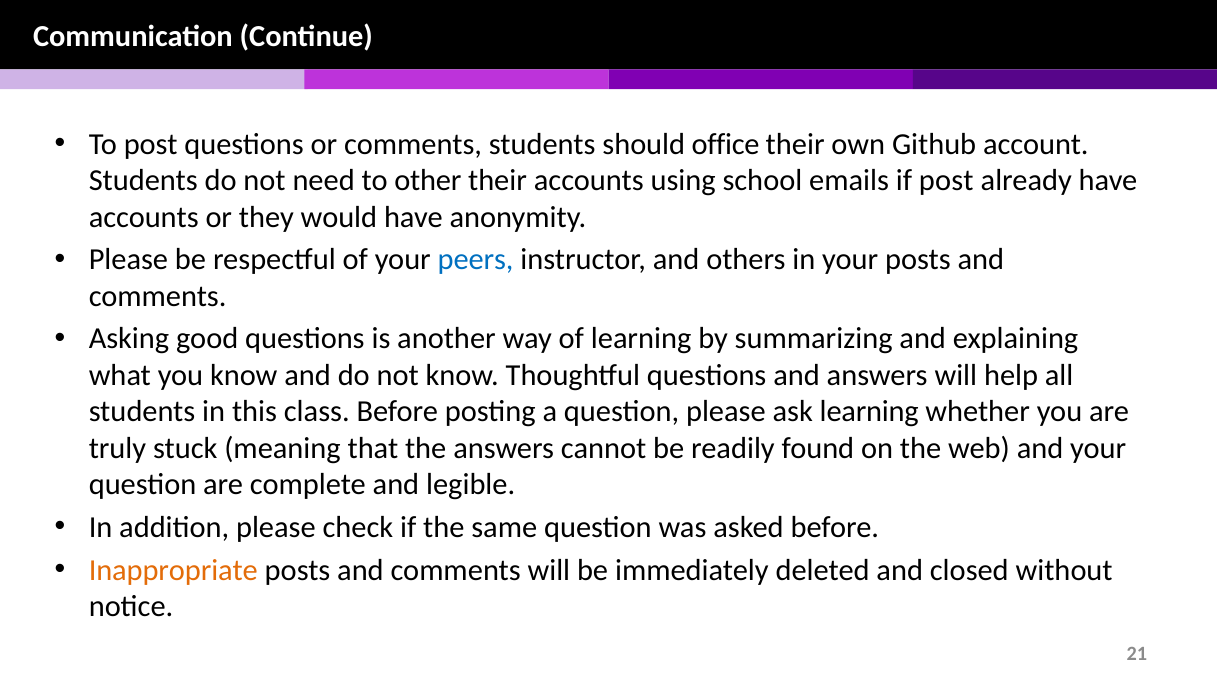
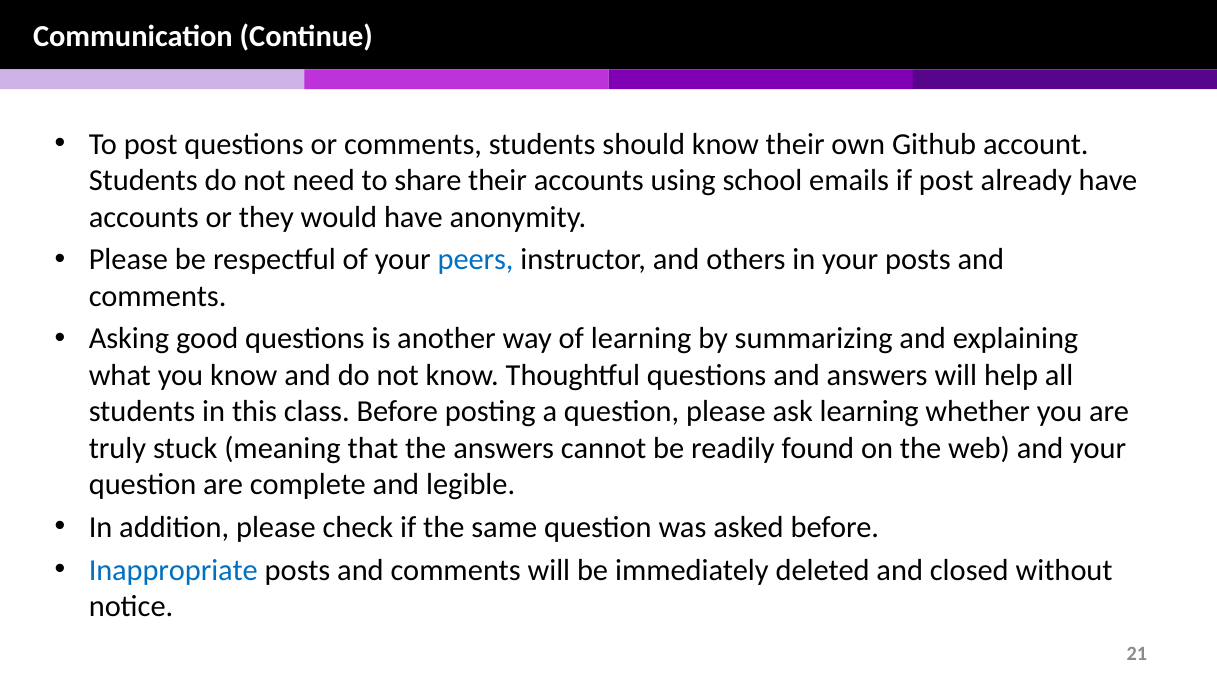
should office: office -> know (725, 144)
other: other -> share (428, 180)
Inappropriate colour: orange -> blue (173, 570)
